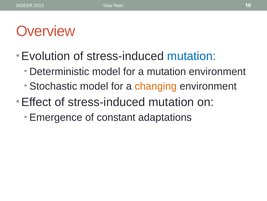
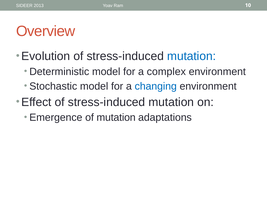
a mutation: mutation -> complex (166, 71)
changing colour: orange -> blue (156, 86)
of constant: constant -> mutation (116, 117)
